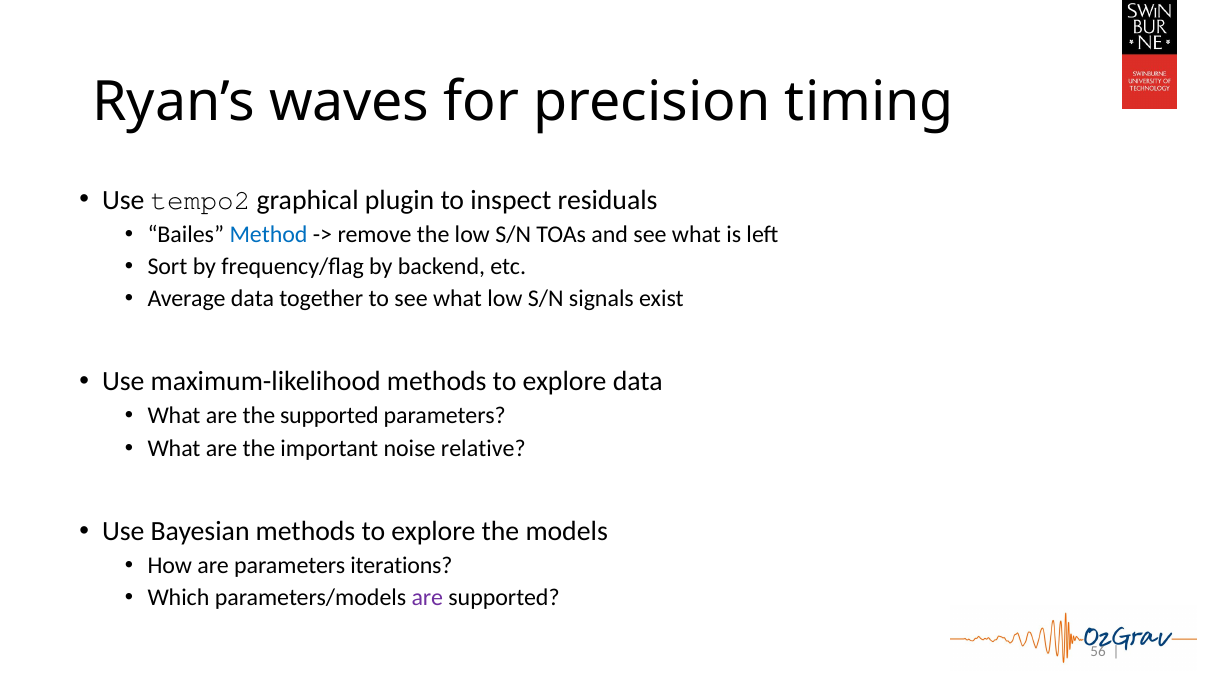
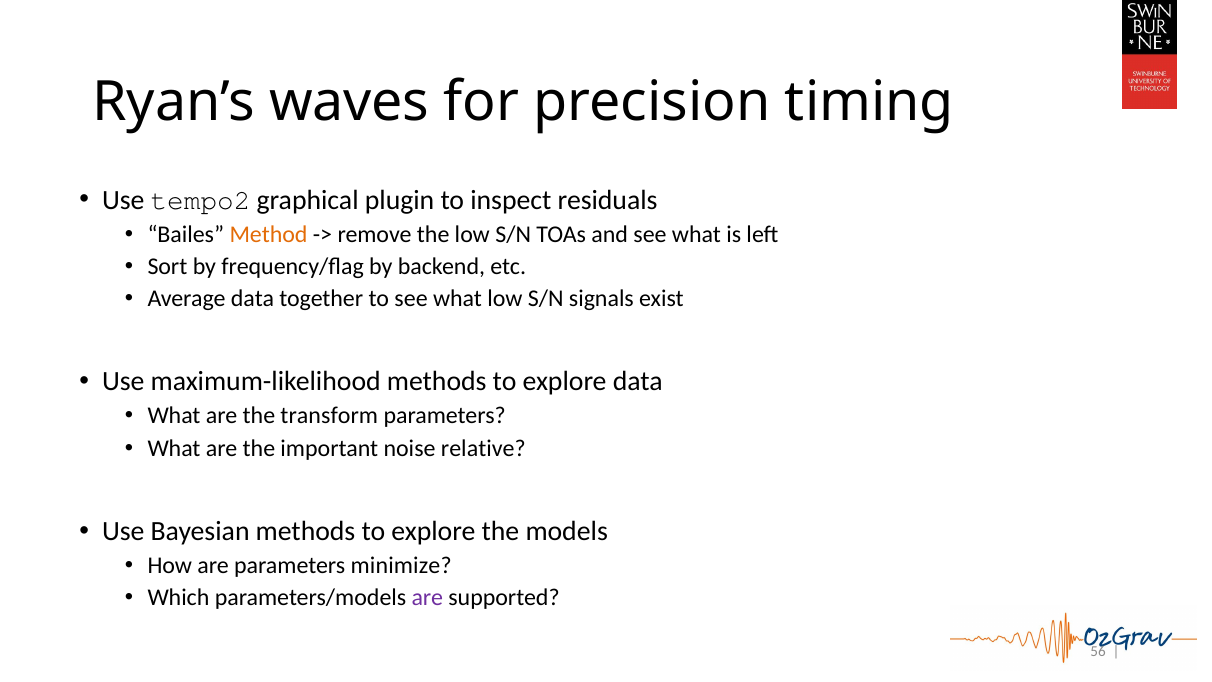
Method colour: blue -> orange (269, 234)
the supported: supported -> transform (329, 416)
iterations: iterations -> minimize (401, 566)
